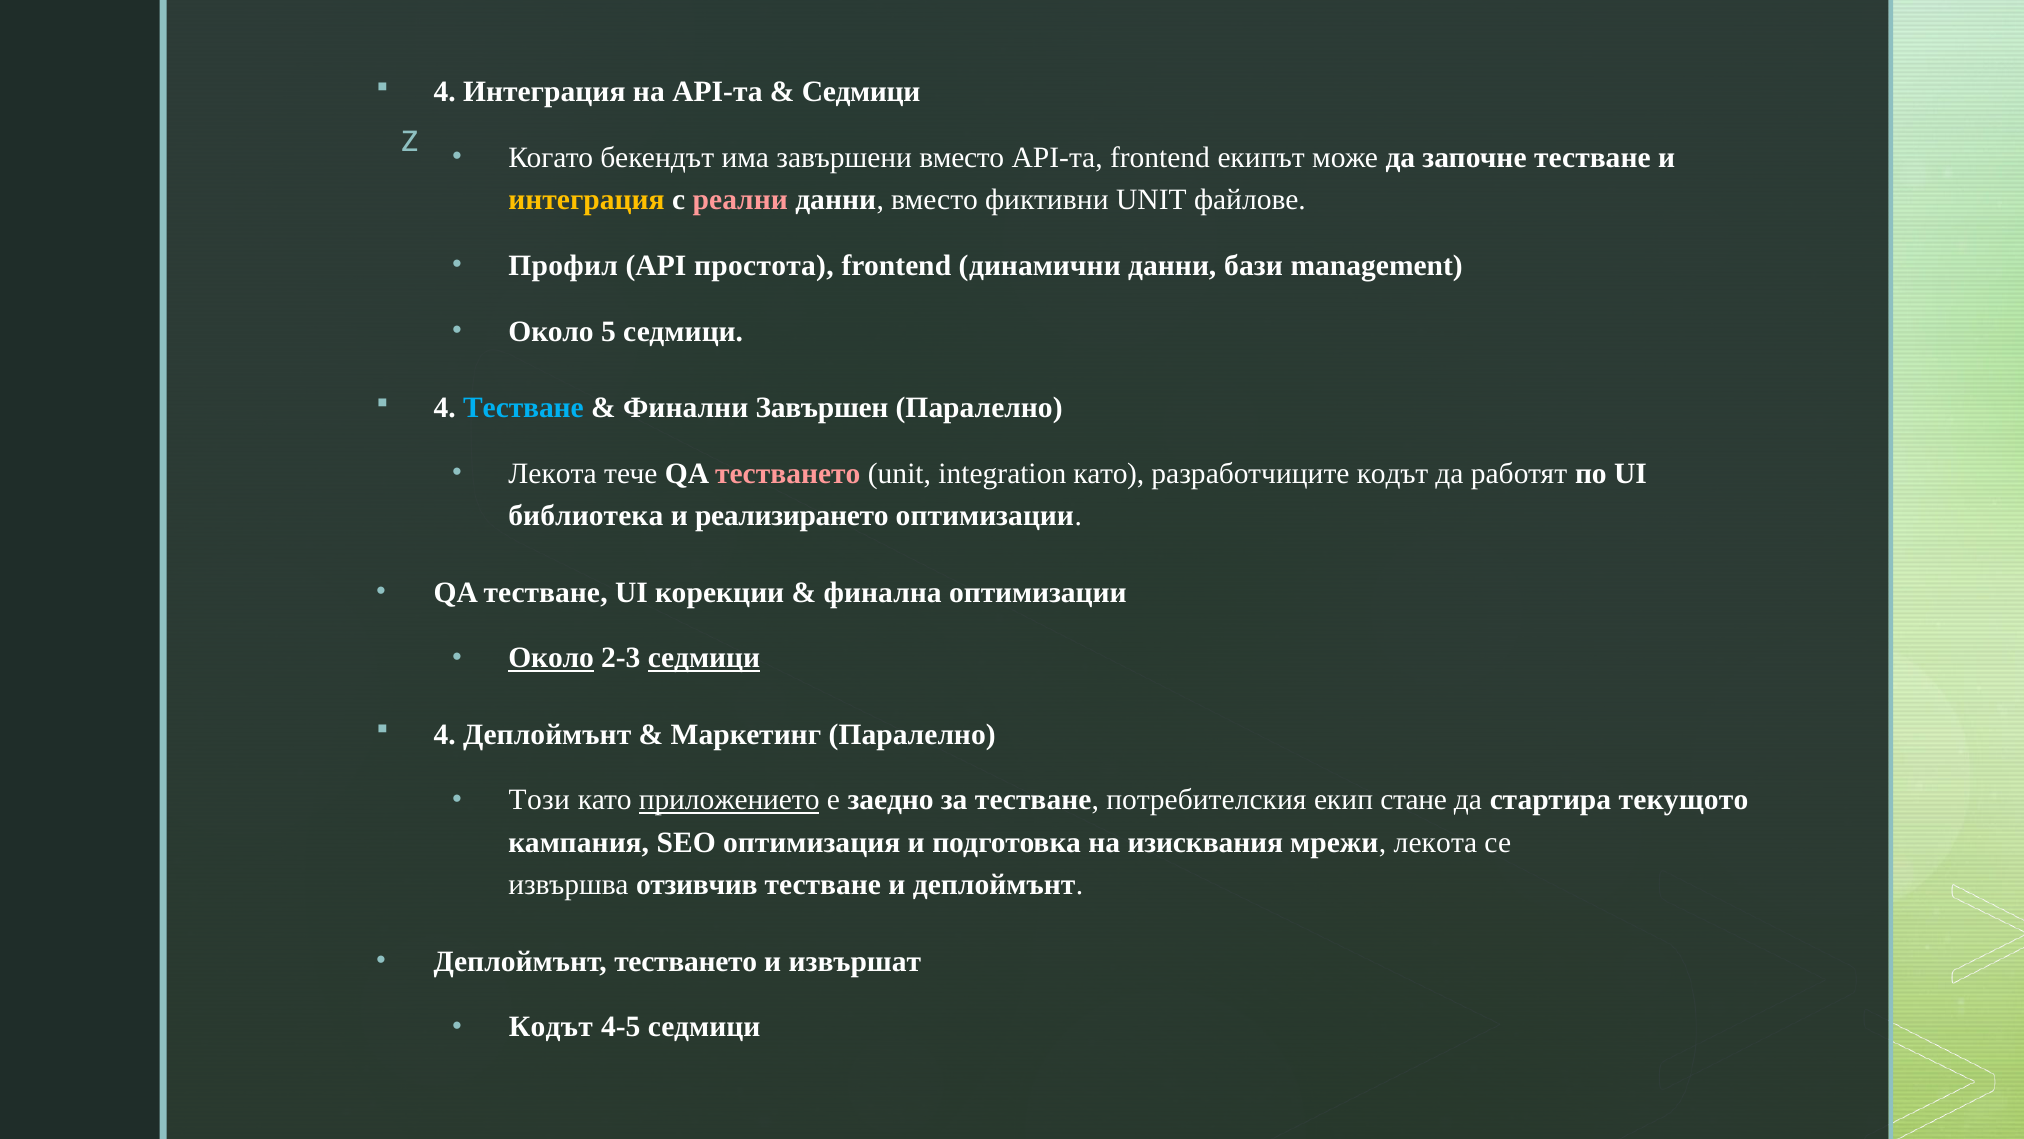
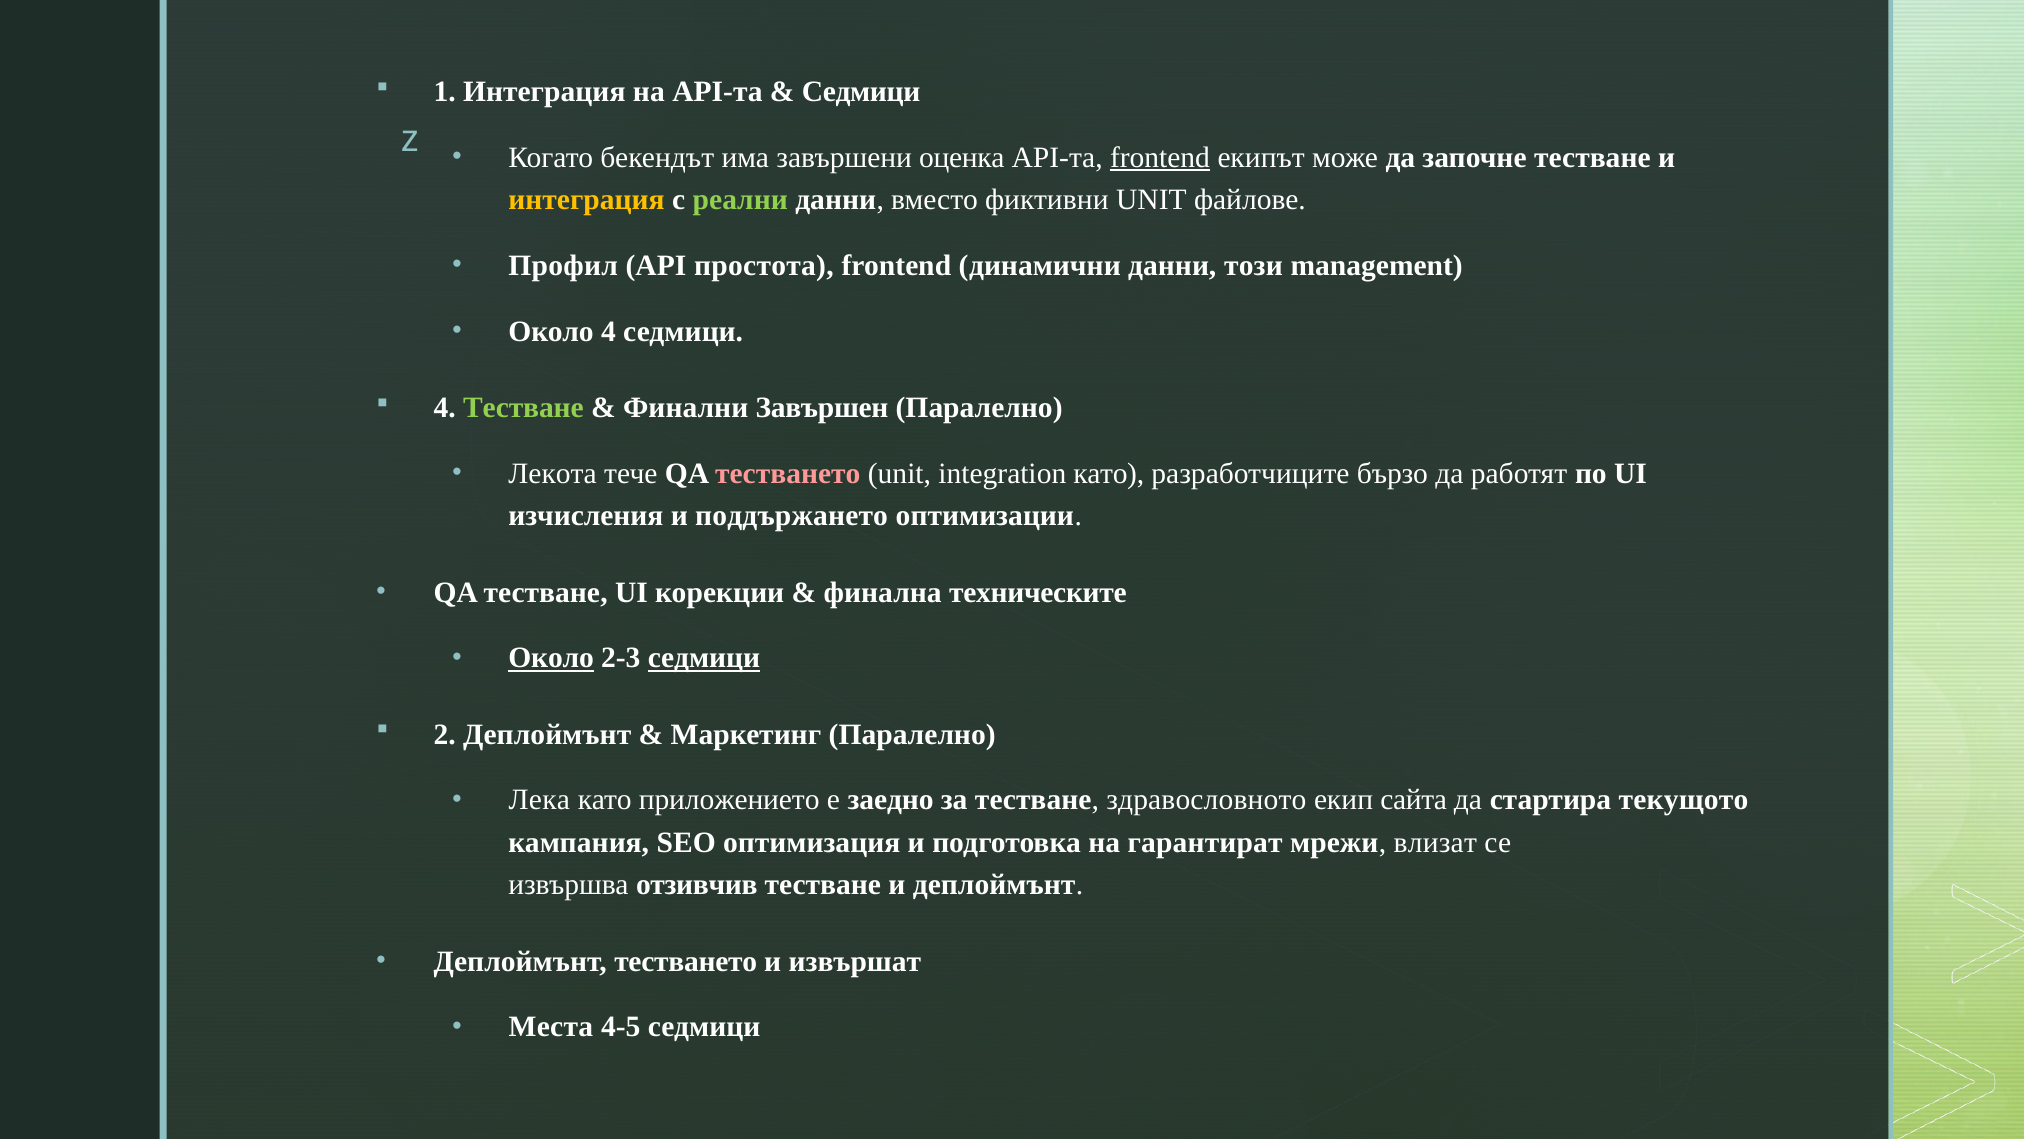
4: 4 -> 1 (445, 92)
завършени вместо: вместо -> оценка (962, 158)
frontend underline: none -> present (1160, 158)
реални colour: pink -> light green (740, 200)
бази: бази -> този (1253, 266)
Около 5: 5 -> 4 (609, 331)
Тестване colour: light blue -> light green (523, 408)
разработчиците кодът: кодът -> бързо (1392, 473)
библиотека: библиотека -> изчисления (586, 516)
реализирането: реализирането -> поддържането (792, 516)
финална оптимизации: оптимизации -> техническите (1038, 592)
4: 4 -> 2 (445, 734)
Този: Този -> Лека (539, 800)
приложението underline: present -> none (729, 800)
потребителския: потребителския -> здравословното (1206, 800)
стане: стане -> сайта (1414, 800)
изисквания: изисквания -> гарантират (1205, 842)
мрежи лекота: лекота -> влизат (1435, 842)
Кодът: Кодът -> Места (551, 1027)
